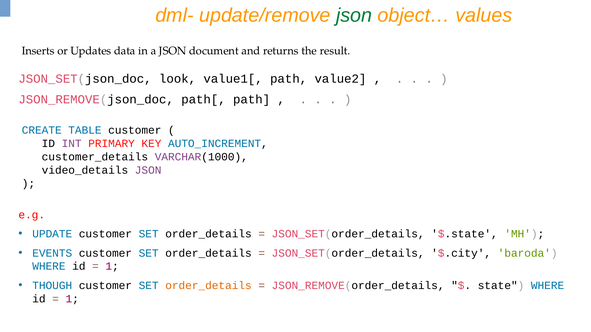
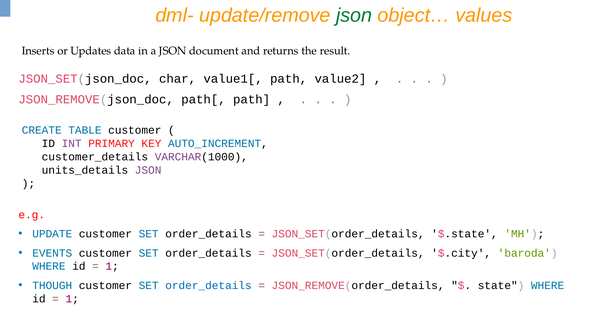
look: look -> char (178, 79)
video_details: video_details -> units_details (85, 170)
order_details colour: orange -> blue (208, 286)
